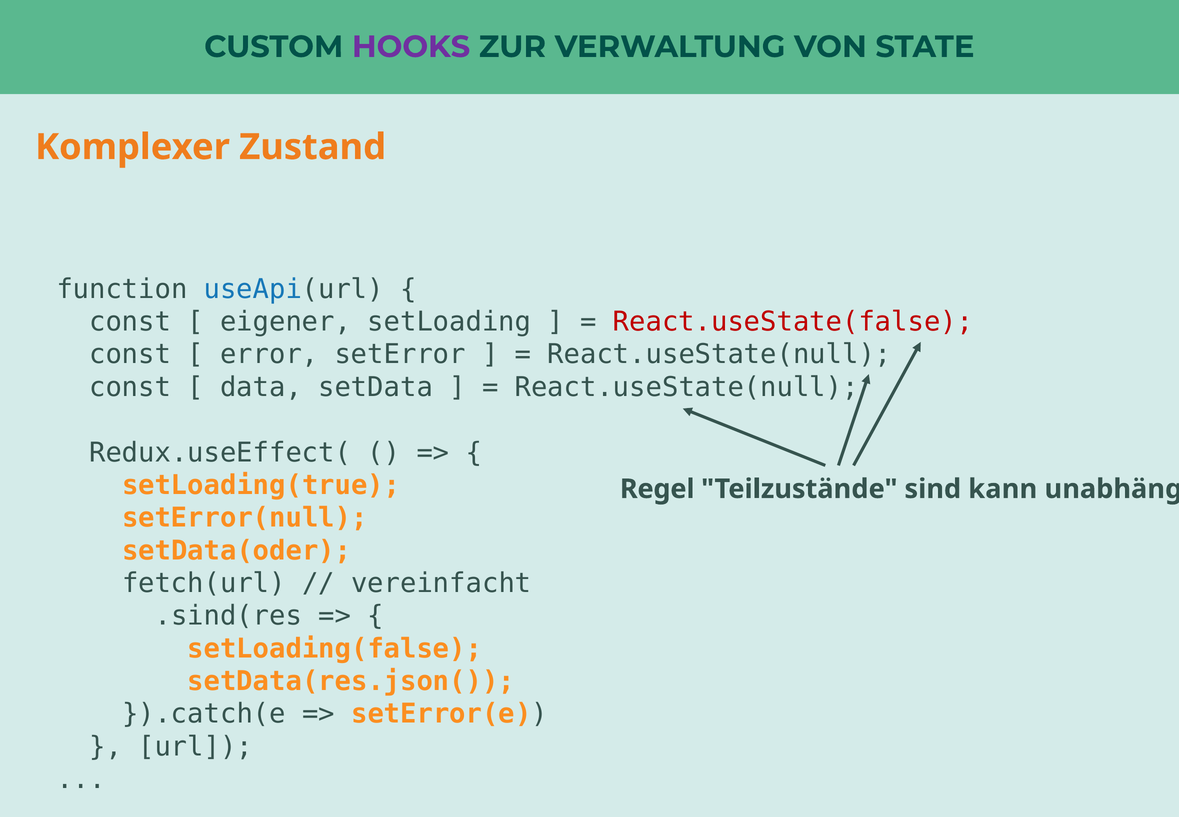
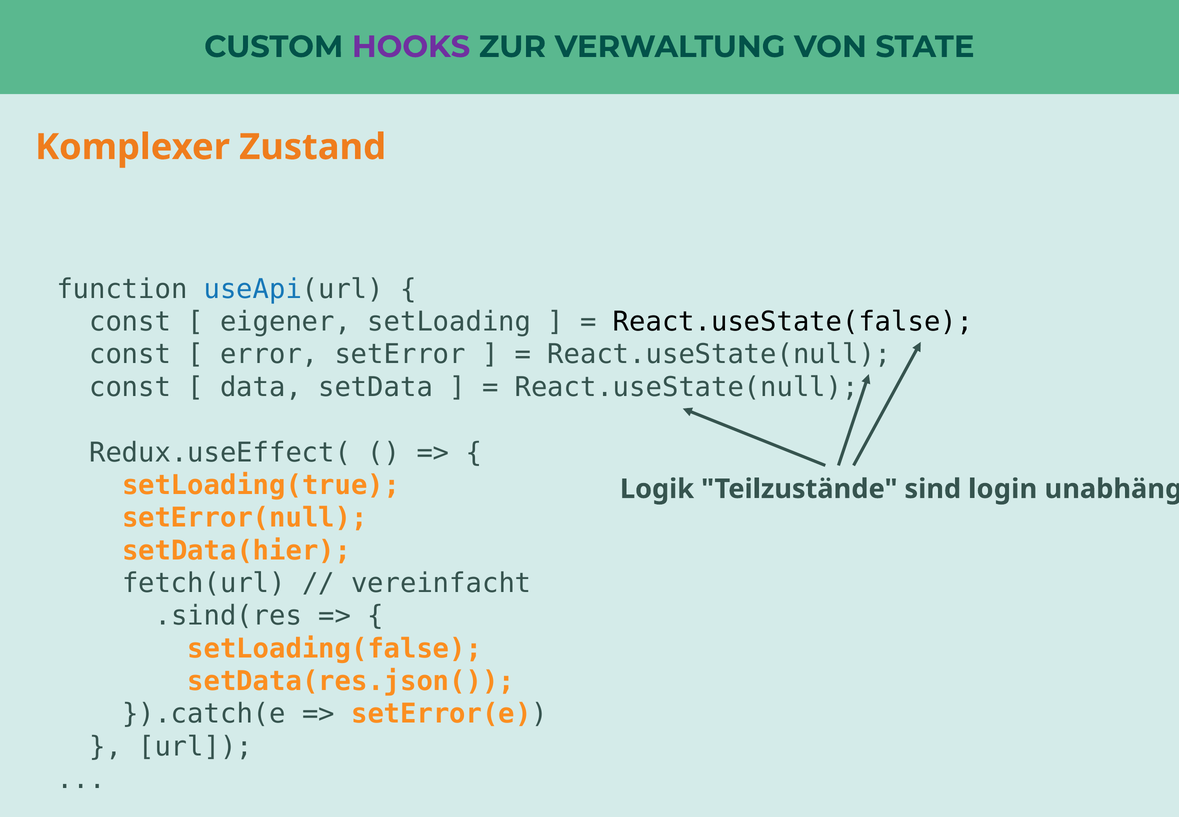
React.useState(false colour: red -> black (793, 321)
Regel: Regel -> Logik (657, 489)
kann: kann -> login (1003, 489)
setData(oder: setData(oder -> setData(hier (237, 550)
